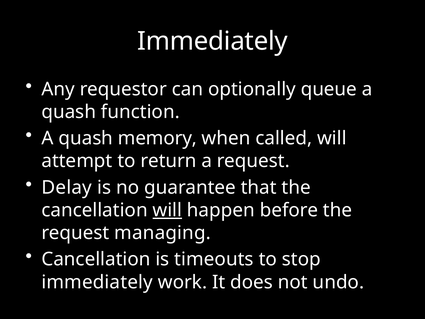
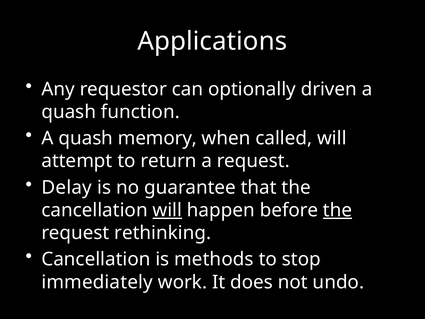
Immediately: Immediately -> Applications (212, 41)
queue: queue -> driven (329, 89)
the underline: none -> present (338, 210)
managing: managing -> rethinking (163, 233)
timeouts: timeouts -> methods (214, 259)
